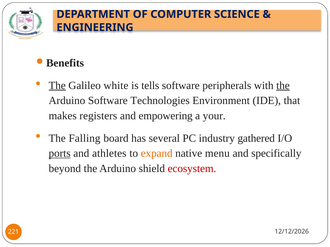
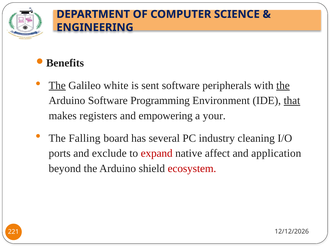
tells: tells -> sent (150, 86)
Technologies: Technologies -> Programming (160, 101)
that underline: none -> present (292, 101)
gathered: gathered -> cleaning (256, 138)
ports underline: present -> none (60, 154)
athletes: athletes -> exclude (109, 154)
expand colour: orange -> red (157, 154)
menu: menu -> affect (217, 154)
specifically: specifically -> application (276, 154)
